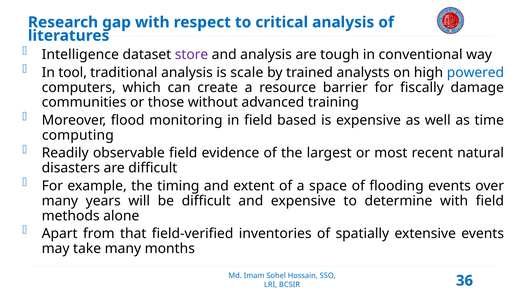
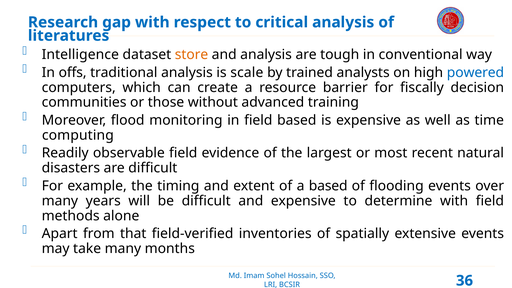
store colour: purple -> orange (192, 55)
tool: tool -> offs (73, 72)
damage: damage -> decision (477, 87)
a space: space -> based (328, 186)
